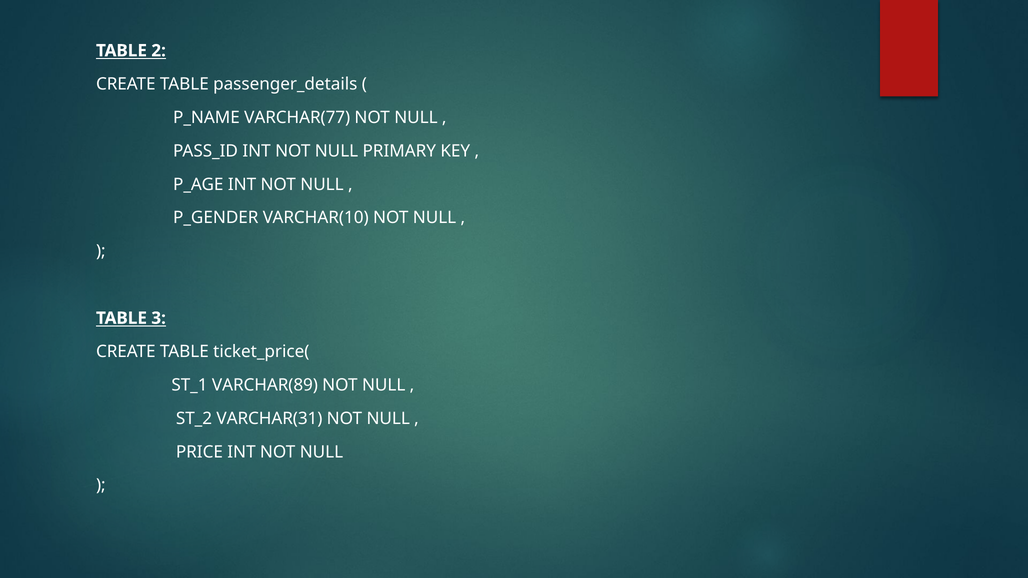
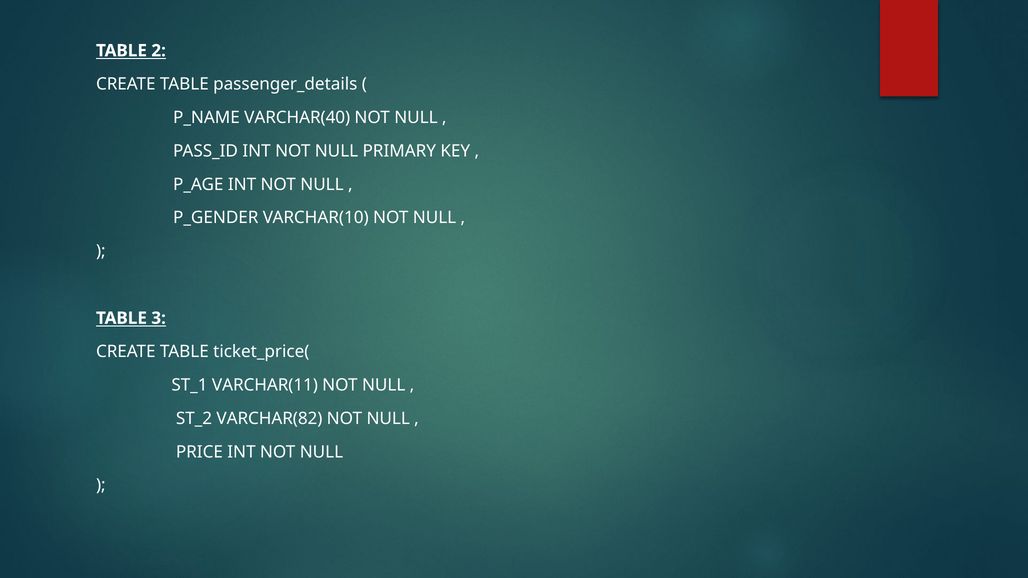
VARCHAR(77: VARCHAR(77 -> VARCHAR(40 (297, 118)
VARCHAR(89: VARCHAR(89 -> VARCHAR(11 (265, 385)
VARCHAR(31: VARCHAR(31 -> VARCHAR(82 (269, 419)
